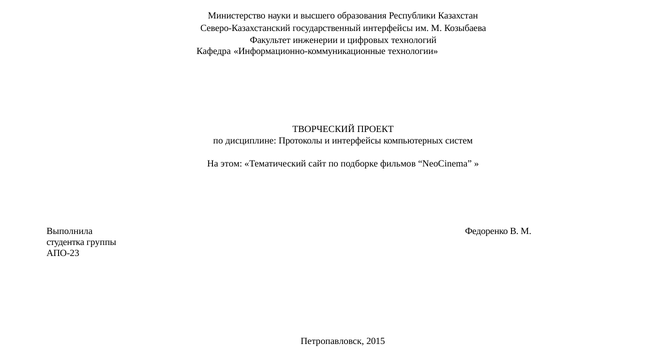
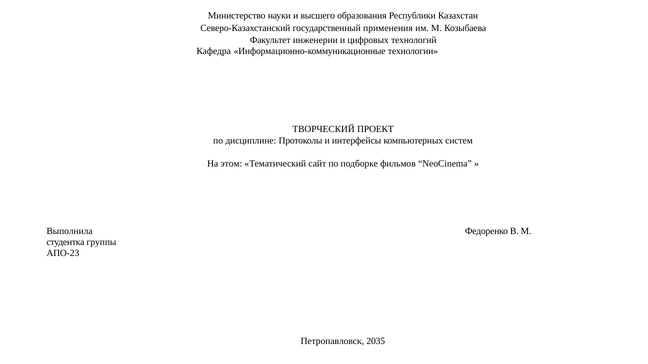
государственный интерфейсы: интерфейсы -> применения (388, 28)
2015: 2015 -> 2035 (376, 341)
